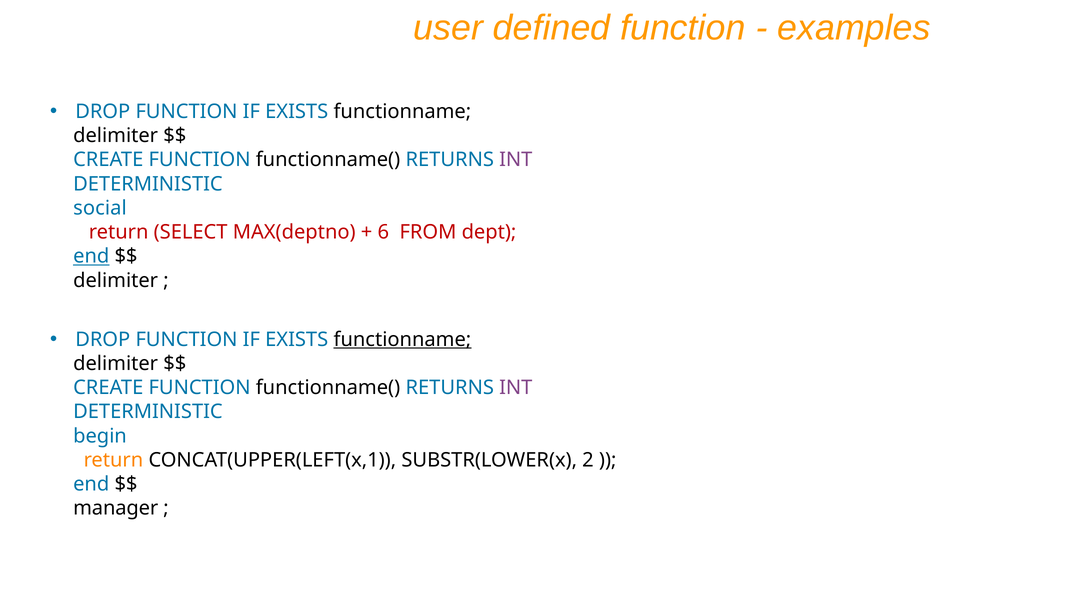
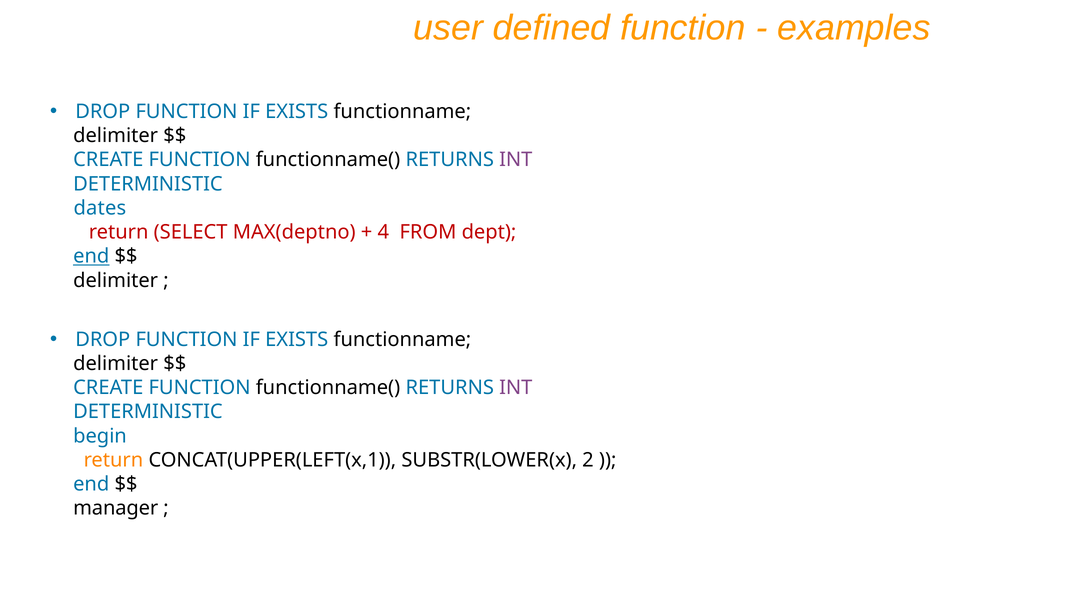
social: social -> dates (100, 208)
6: 6 -> 4 (383, 232)
functionname underline: present -> none (402, 340)
